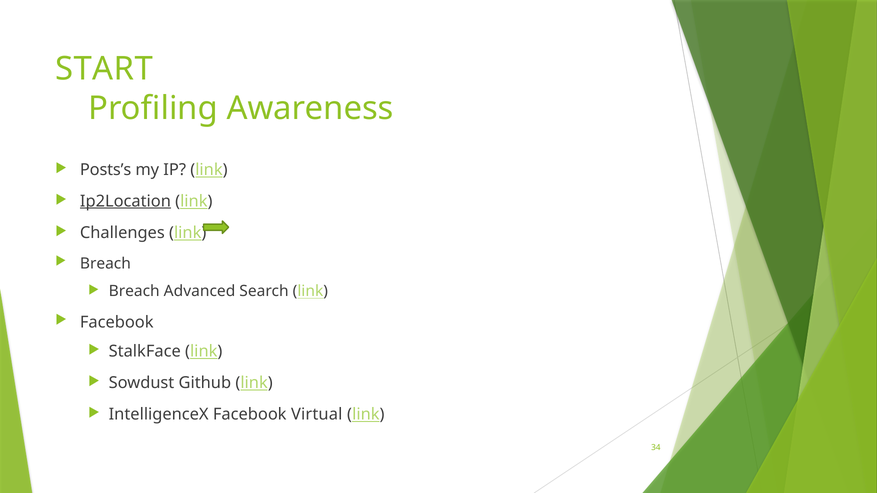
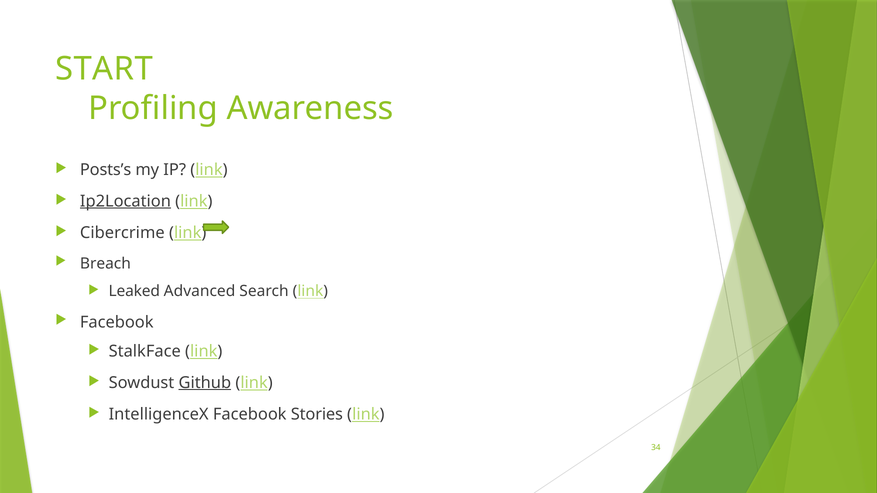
Challenges: Challenges -> Cibercrime (122, 233)
Breach: Breach -> Leaked (134, 291)
Github underline: none -> present (205, 383)
Virtual: Virtual -> Stories (317, 414)
